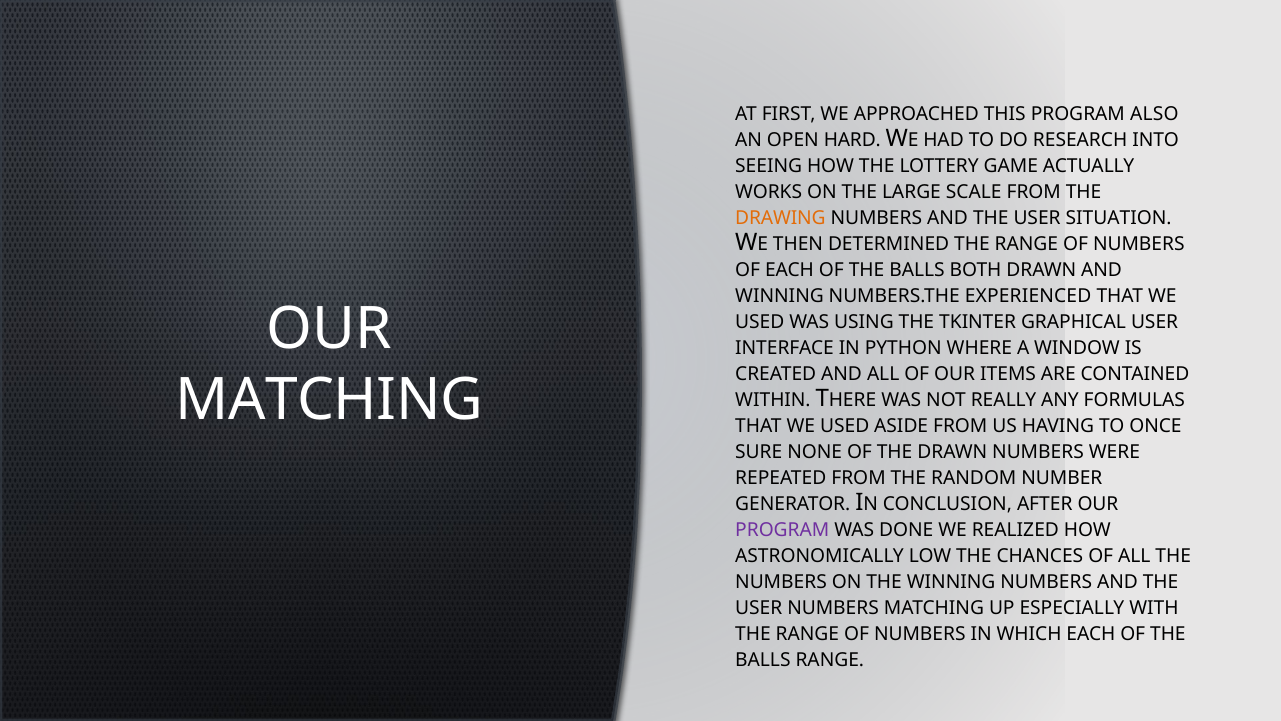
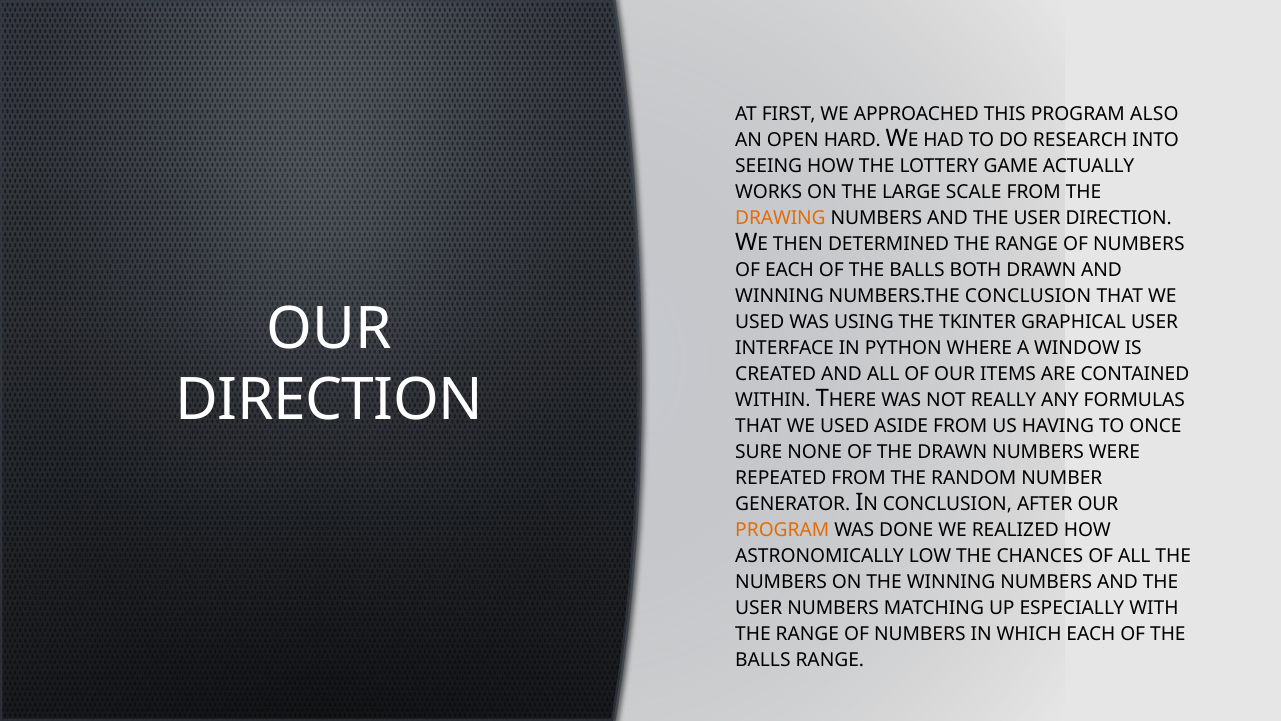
USER SITUATION: SITUATION -> DIRECTION (1119, 218)
NUMBERS.THE EXPERIENCED: EXPERIENCED -> CONCLUSION (1028, 296)
MATCHING: MATCHING -> DIRECTION (329, 400)
PROGRAM colour: purple -> orange (782, 530)
